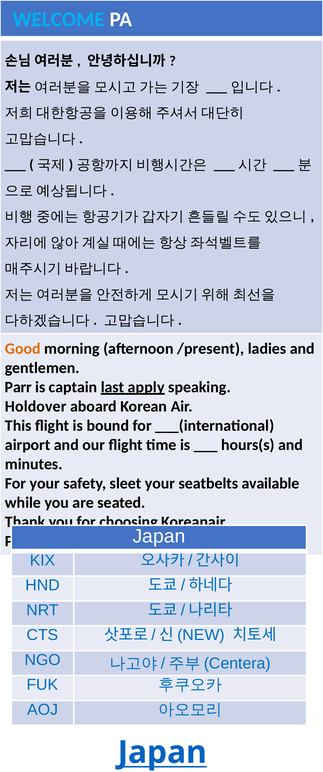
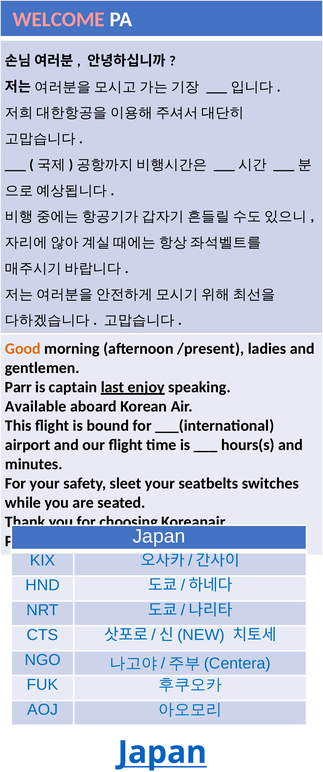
WELCOME colour: light blue -> pink (59, 19)
last apply: apply -> enjoy (146, 387)
Holdover: Holdover -> Available (36, 407)
available: available -> switches (270, 484)
